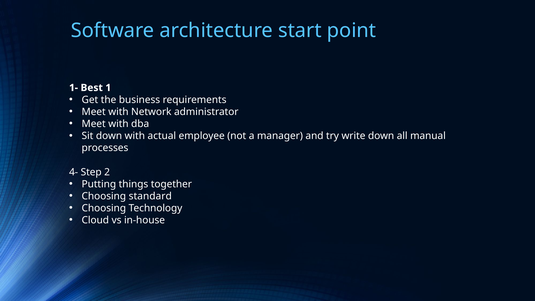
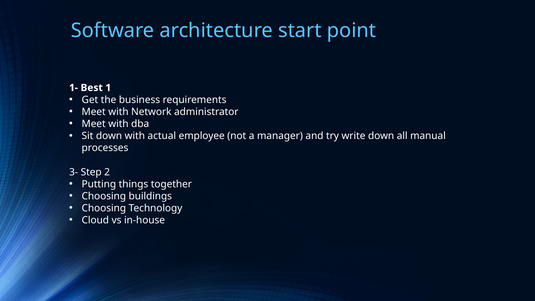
4-: 4- -> 3- (74, 172)
standard: standard -> buildings (150, 196)
